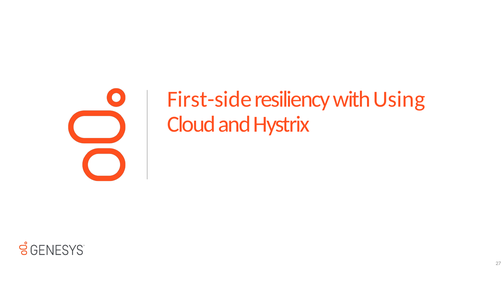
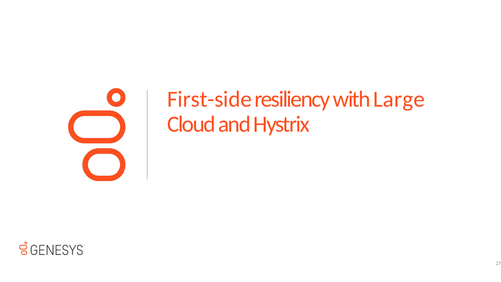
Using: Using -> Large (399, 99)
